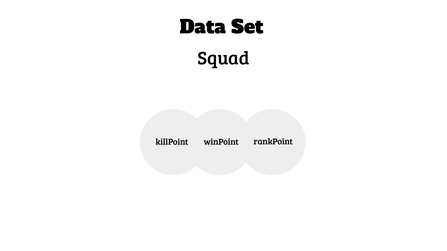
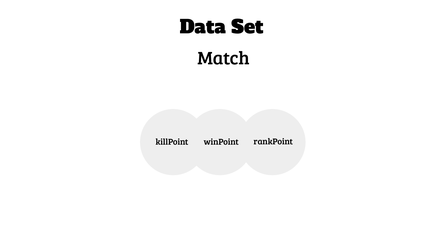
Squad: Squad -> Match (224, 58)
